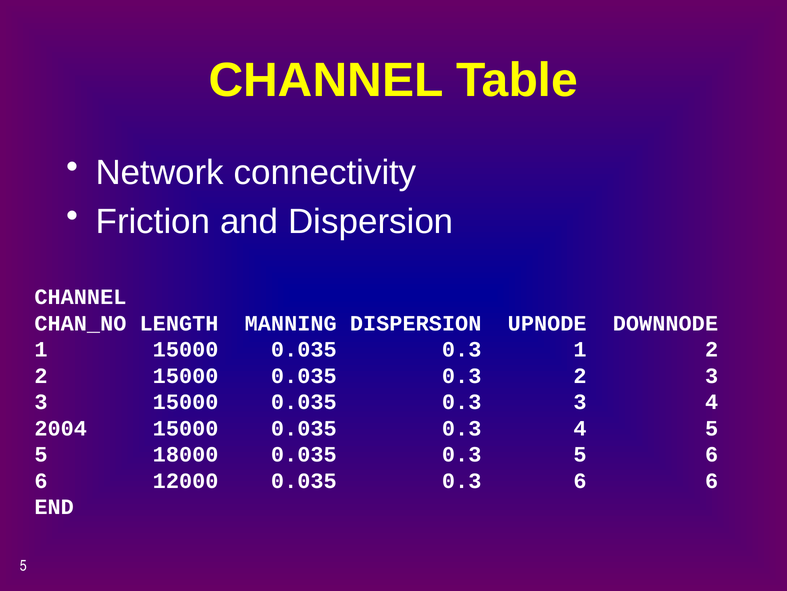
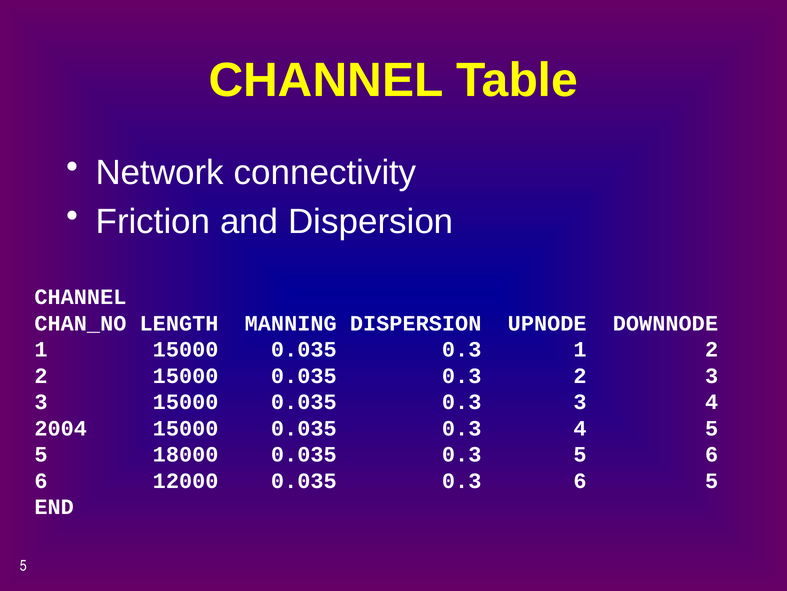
0.3 6 6: 6 -> 5 (712, 480)
